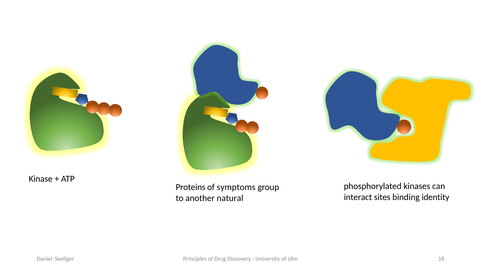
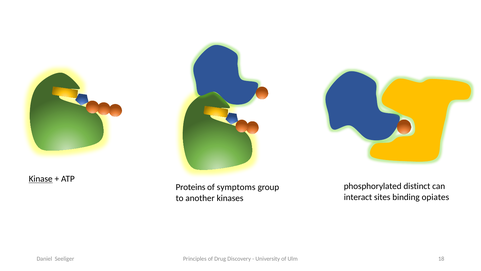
Kinase underline: none -> present (41, 179)
kinases: kinases -> distinct (417, 186)
identity: identity -> opiates (435, 197)
natural: natural -> kinases (230, 198)
